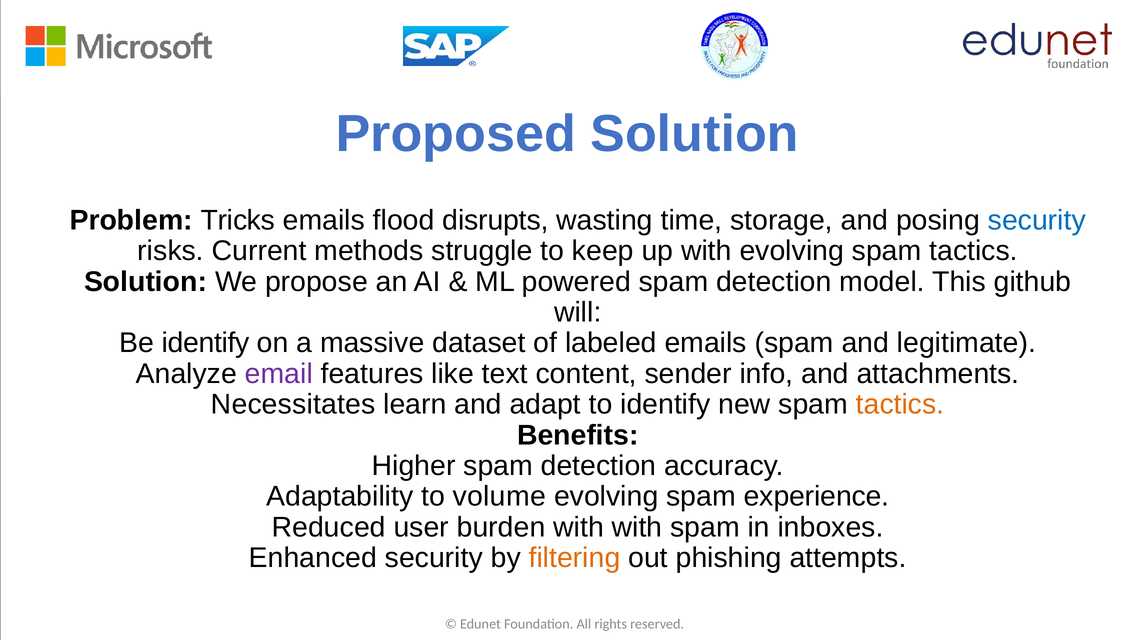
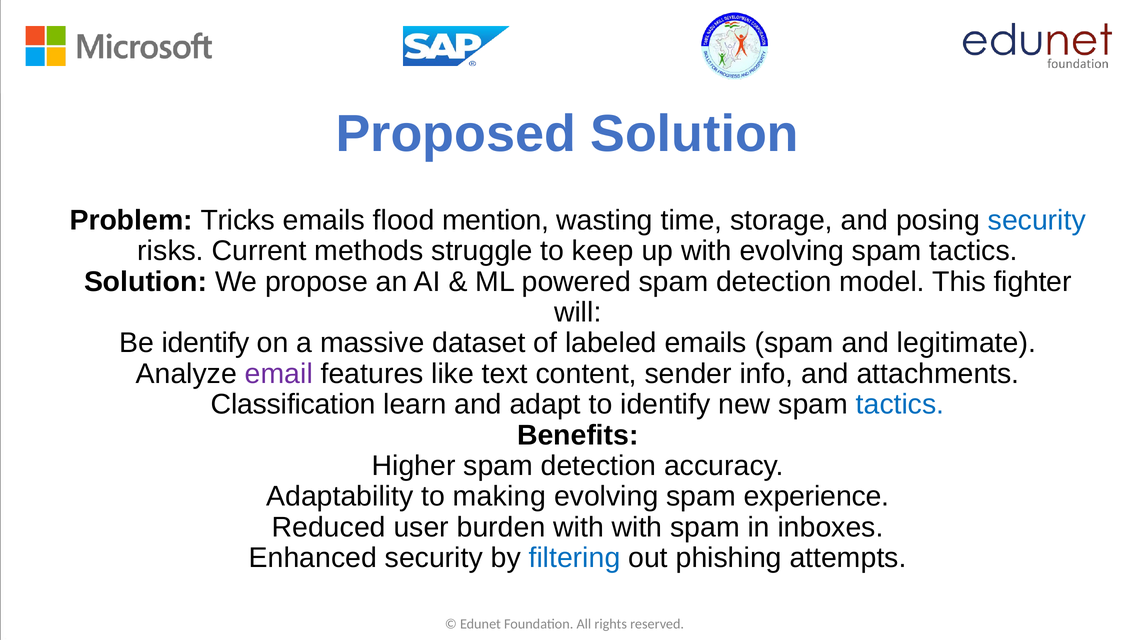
disrupts: disrupts -> mention (496, 220)
github: github -> fighter (1033, 282)
Necessitates: Necessitates -> Classification (293, 405)
tactics colour: orange -> blue (900, 405)
volume: volume -> making (499, 497)
filtering colour: orange -> blue (575, 558)
